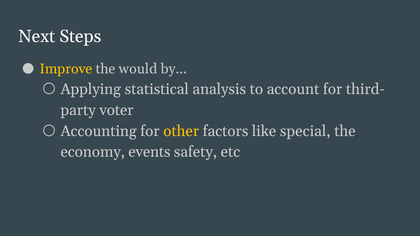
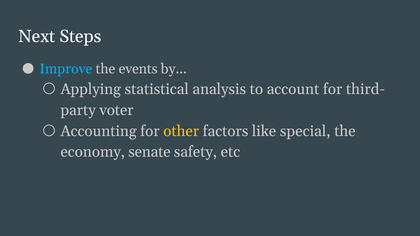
Improve colour: yellow -> light blue (66, 69)
would: would -> events (138, 69)
events: events -> senate (149, 152)
